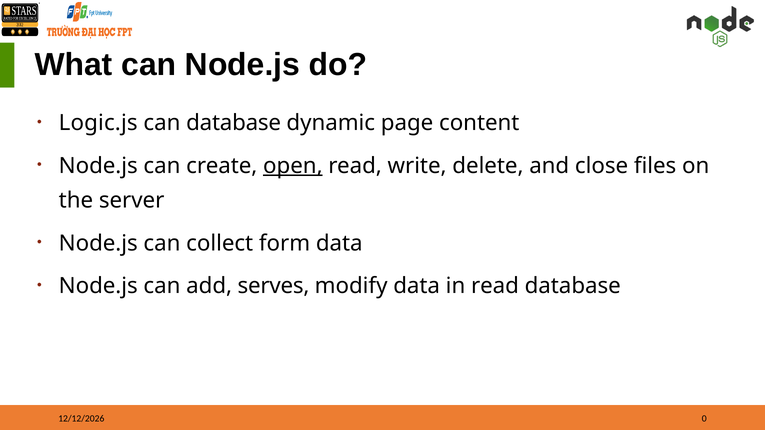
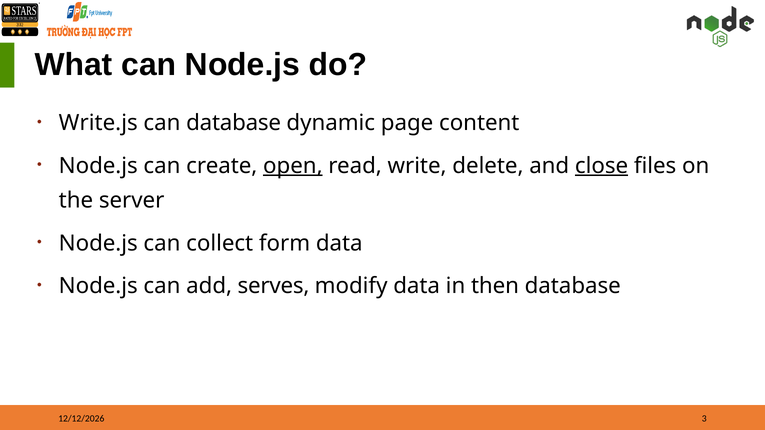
Logic.js: Logic.js -> Write.js (98, 123)
close underline: none -> present (602, 166)
in read: read -> then (495, 286)
0: 0 -> 3 (704, 419)
